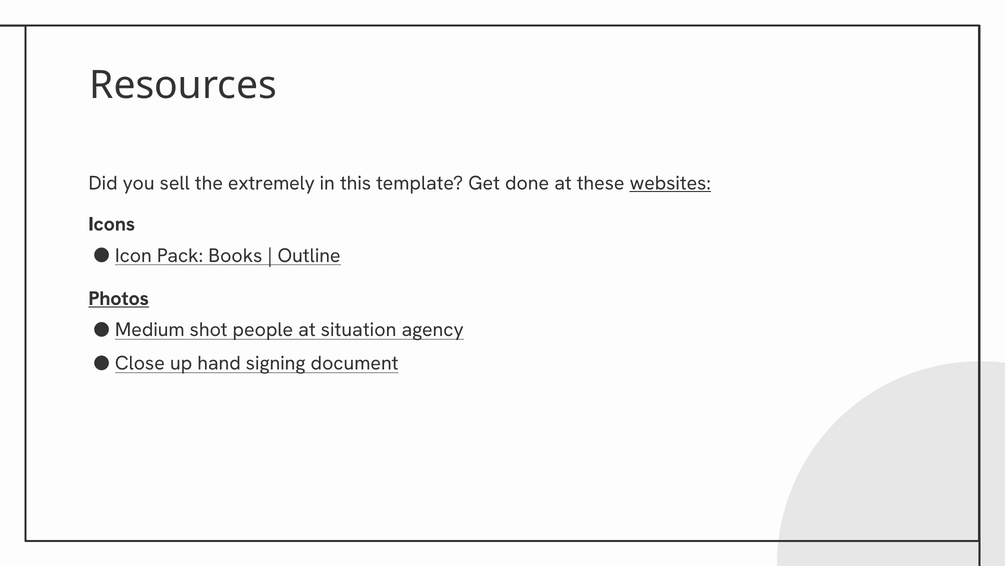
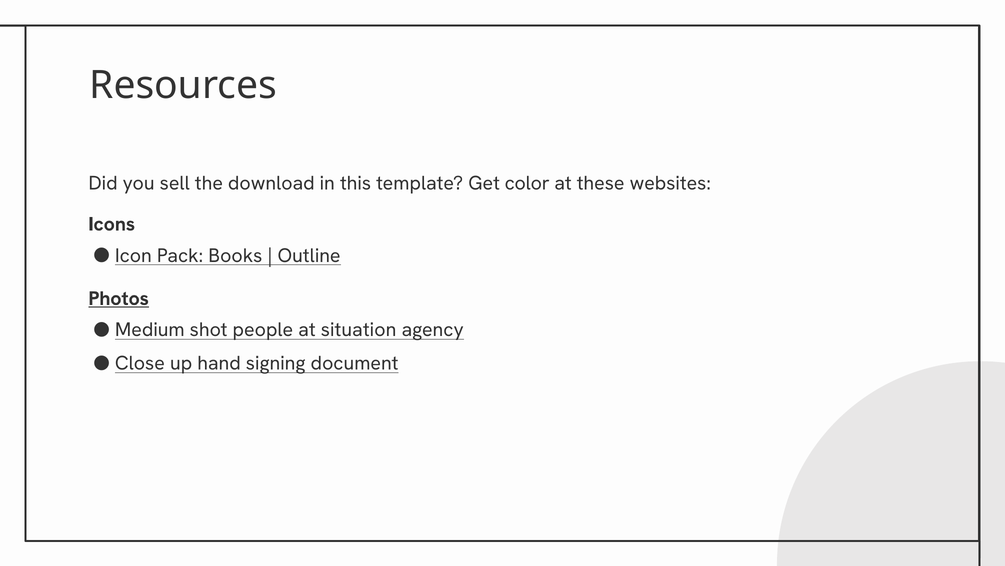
extremely: extremely -> download (271, 183)
done: done -> color (527, 183)
websites underline: present -> none (670, 183)
